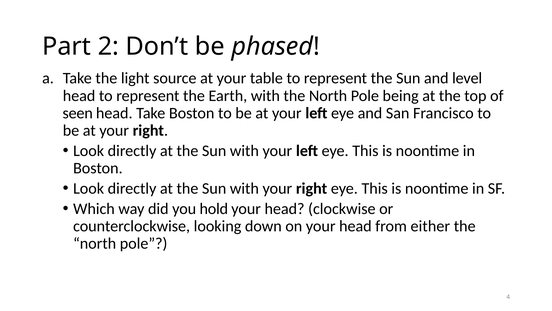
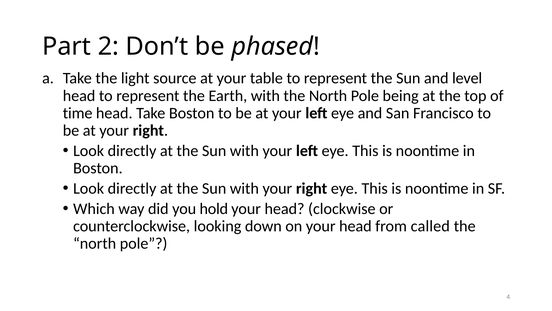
seen: seen -> time (78, 113)
either: either -> called (430, 226)
